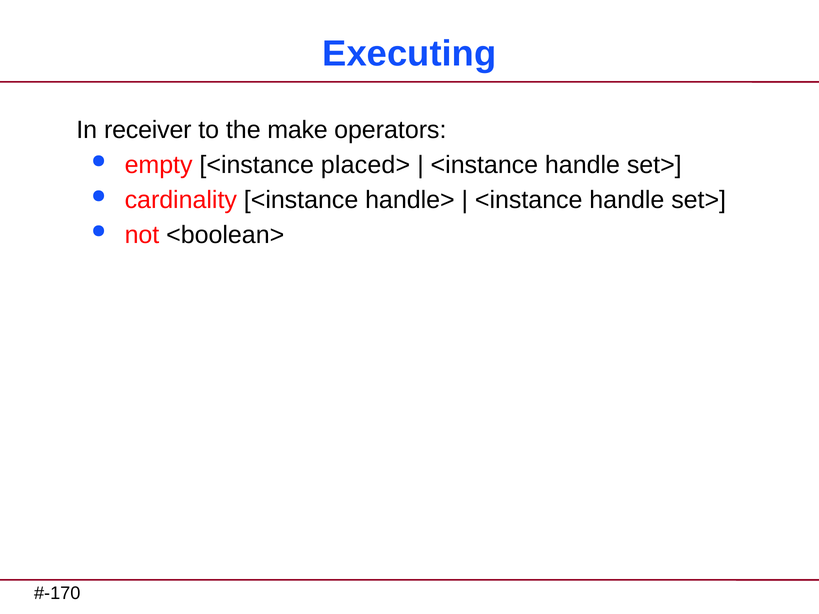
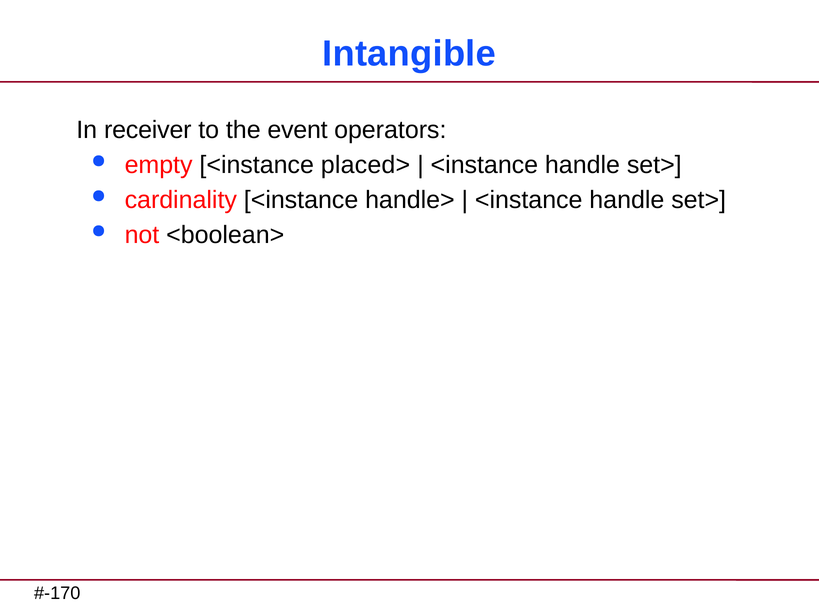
Executing: Executing -> Intangible (409, 54)
make: make -> event (298, 130)
